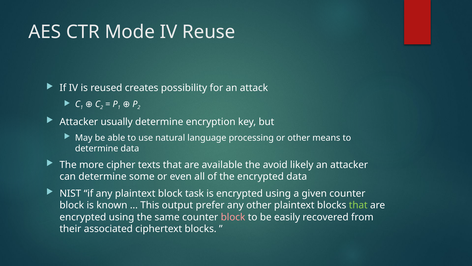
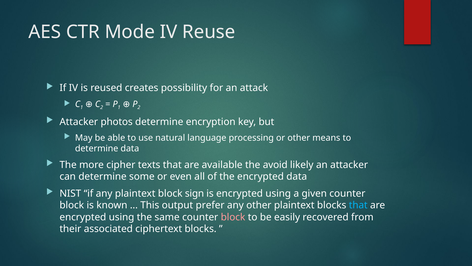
usually: usually -> photos (117, 122)
task: task -> sign (195, 193)
that colour: light green -> light blue (358, 205)
